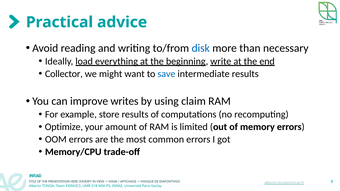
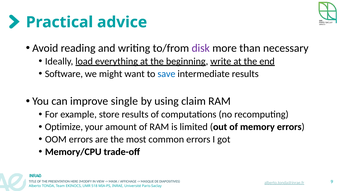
disk colour: blue -> purple (201, 48)
Collector: Collector -> Software (64, 74)
writes: writes -> single (124, 101)
